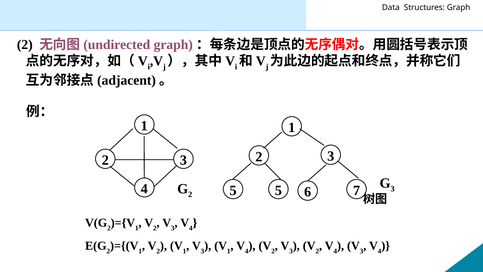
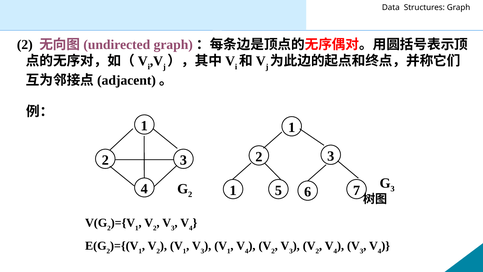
5: 5 -> 1 (233, 190)
